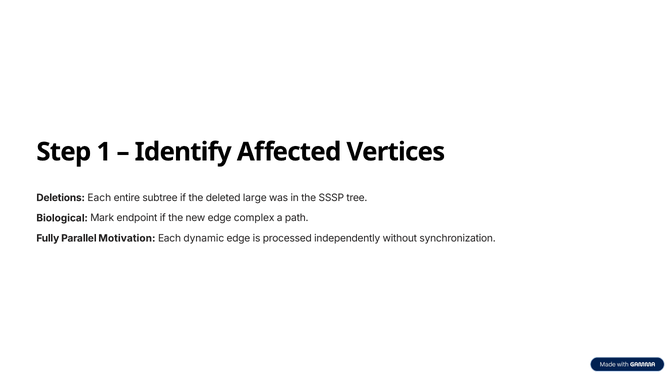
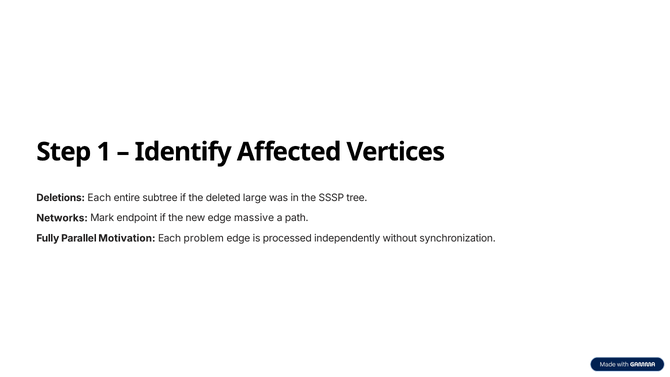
Biological: Biological -> Networks (62, 218)
complex: complex -> massive (254, 218)
dynamic: dynamic -> problem (204, 238)
